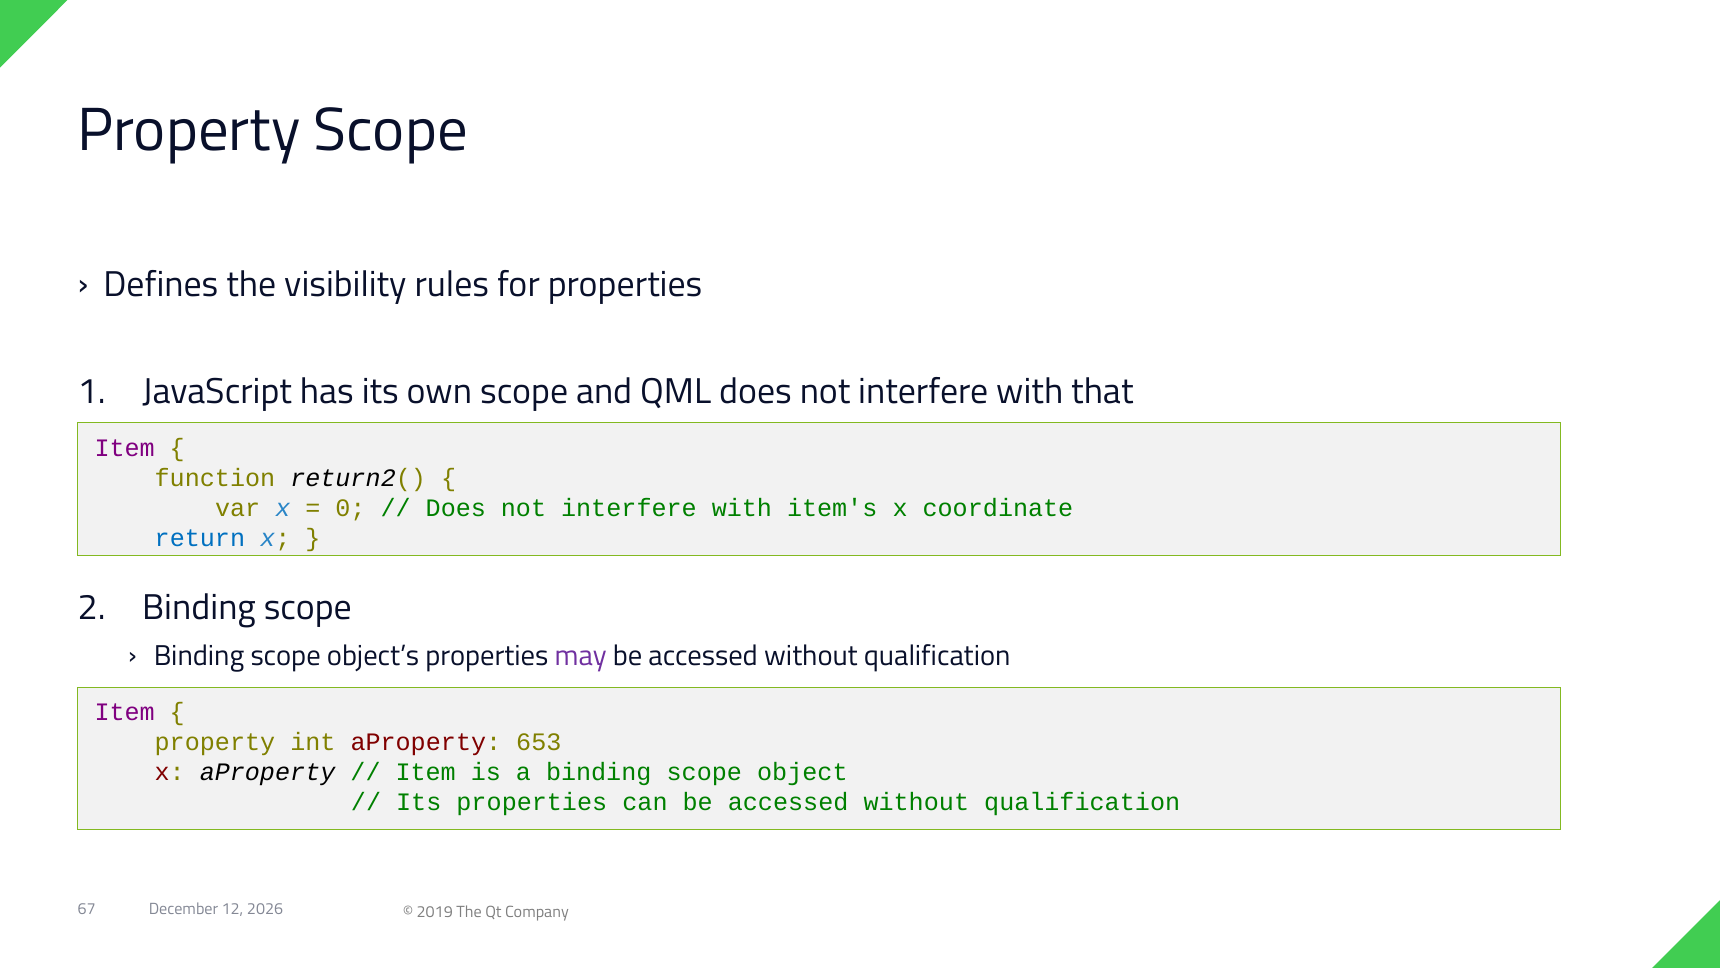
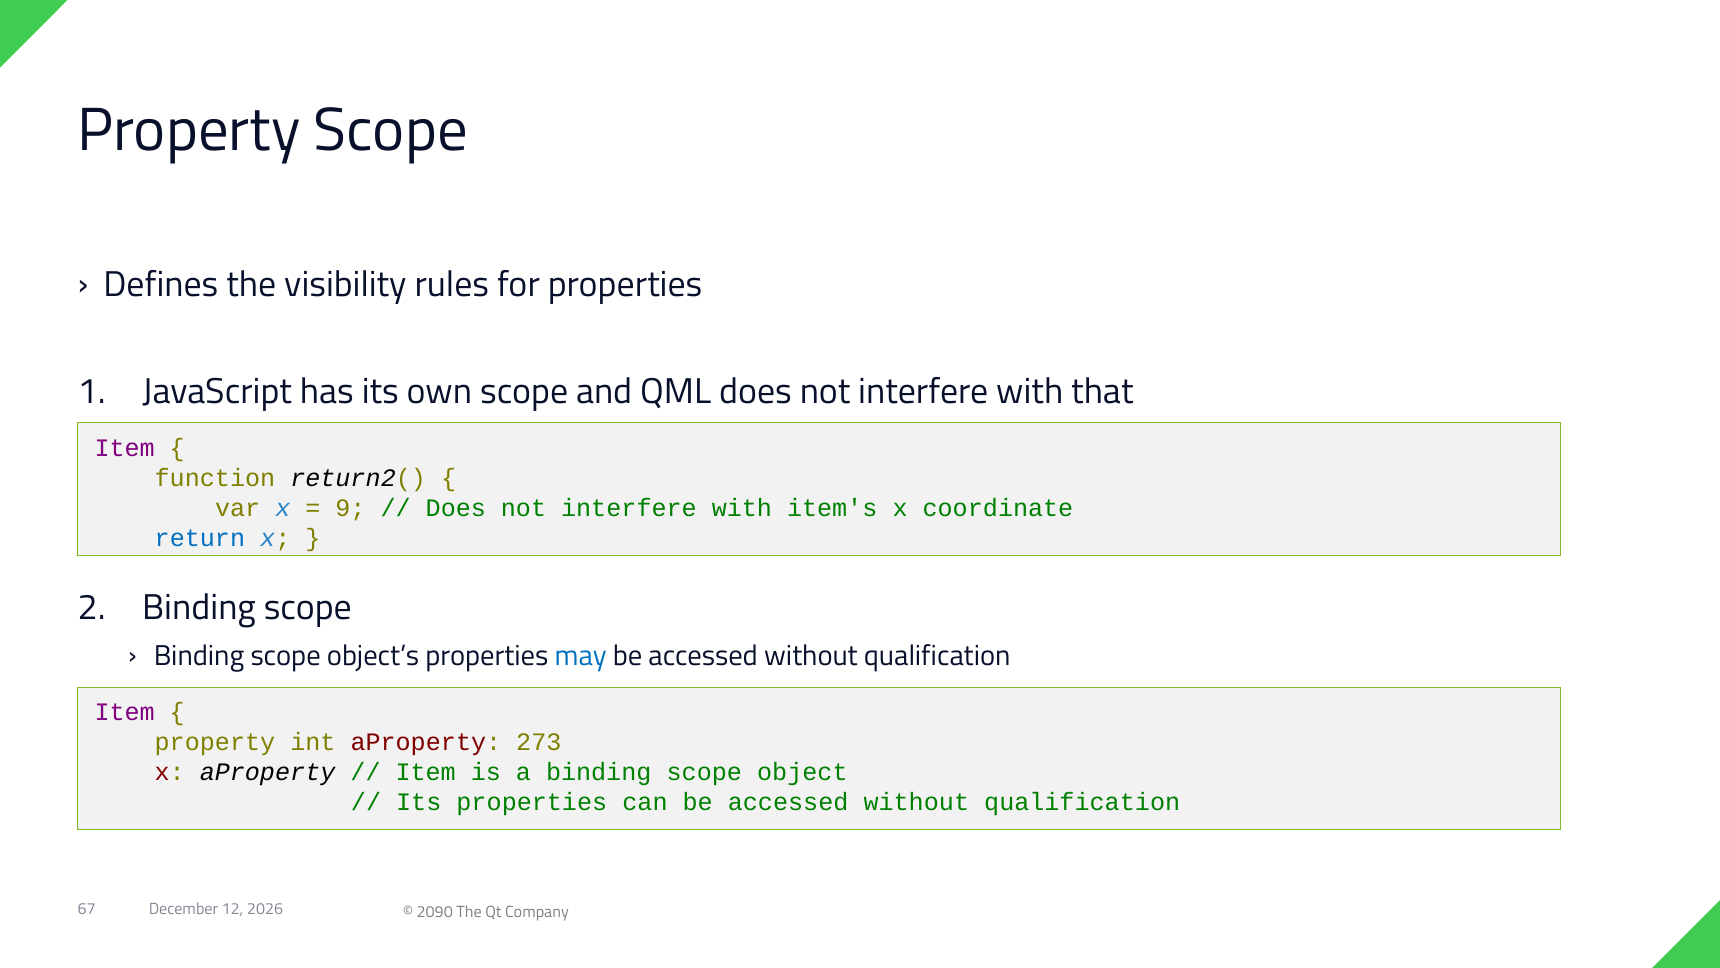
0: 0 -> 9 (350, 508)
may colour: purple -> blue (581, 656)
653: 653 -> 273 (539, 742)
2019: 2019 -> 2090 (435, 911)
